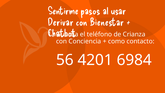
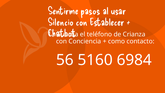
Derivar: Derivar -> Silencio (61, 22)
Bienestar: Bienestar -> Establecer (107, 22)
4201: 4201 -> 5160 (95, 60)
